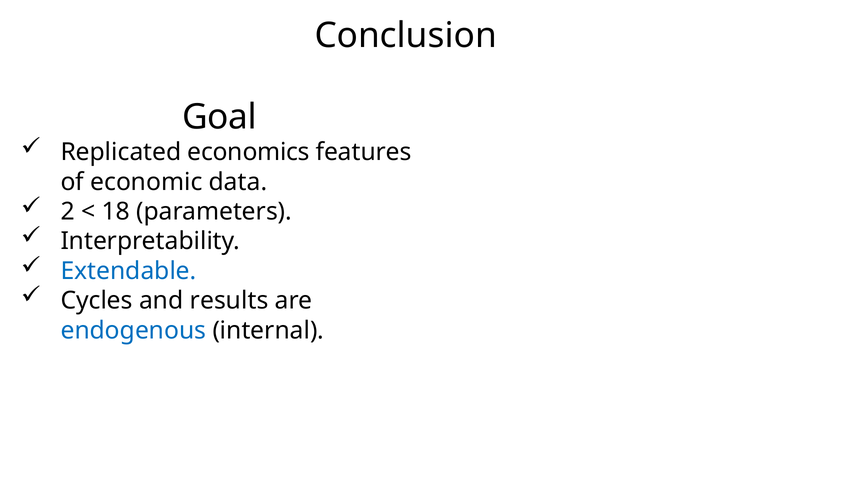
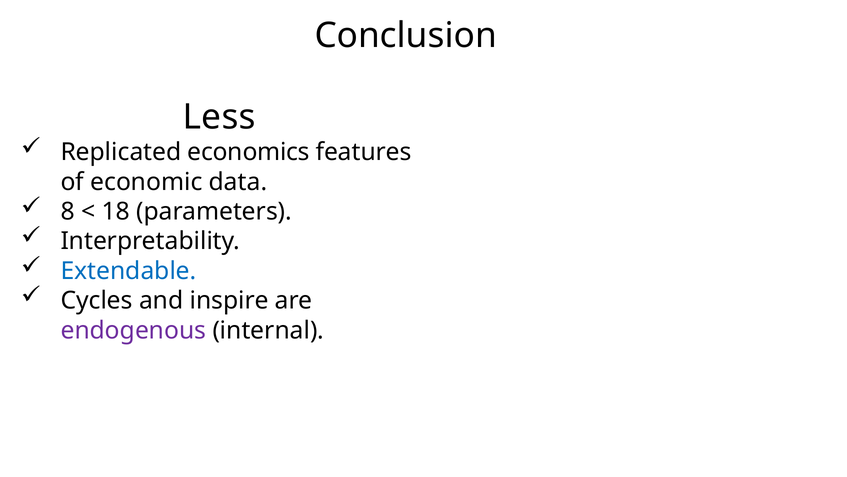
Goal: Goal -> Less (219, 117)
2: 2 -> 8 (68, 211)
results: results -> inspire (229, 300)
endogenous colour: blue -> purple (133, 330)
